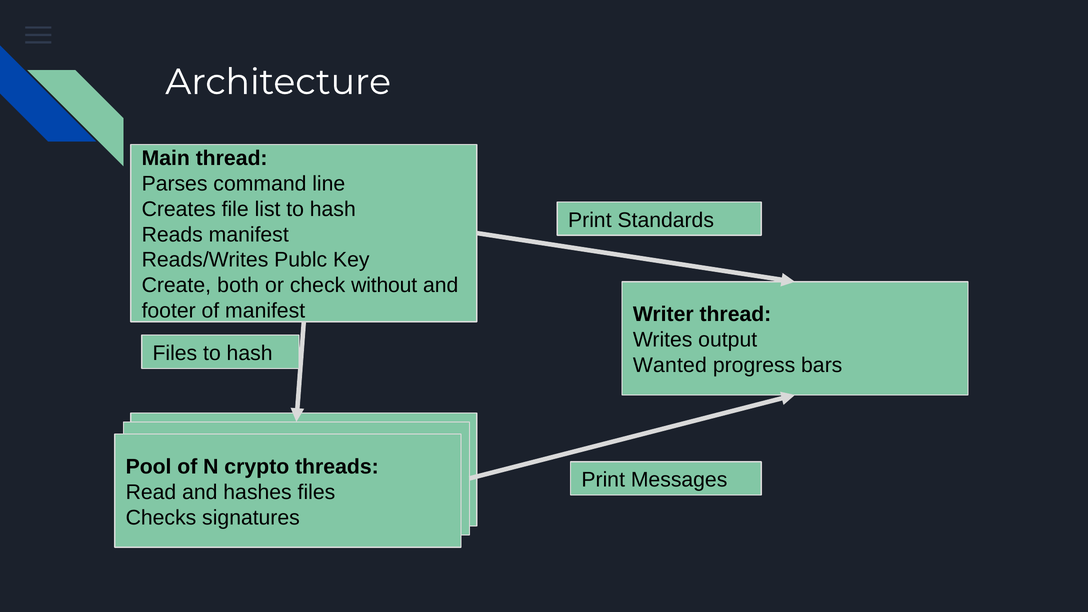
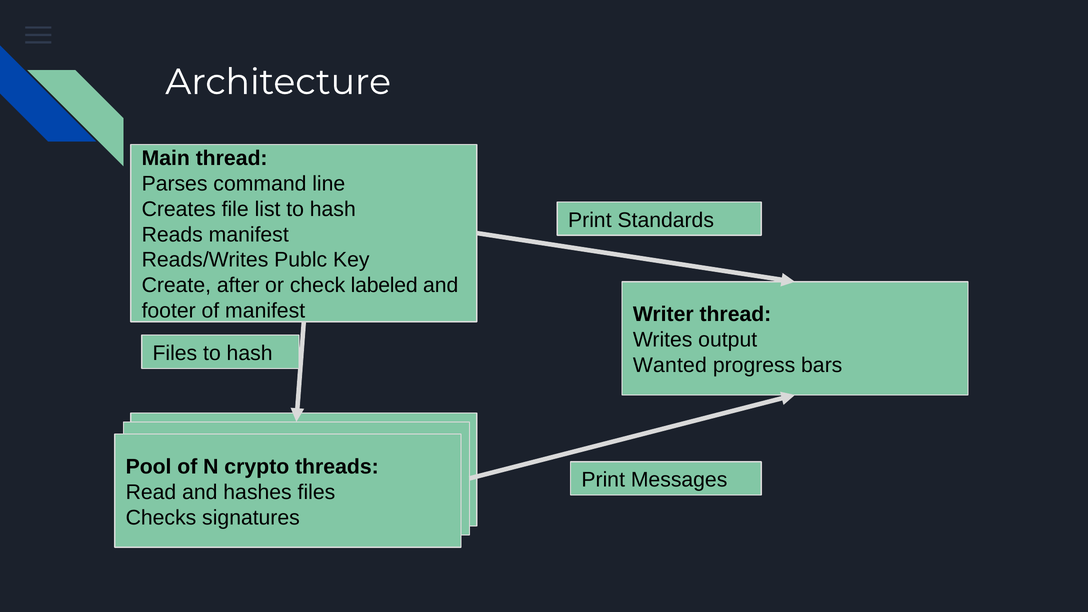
both: both -> after (238, 285)
without: without -> labeled (384, 285)
